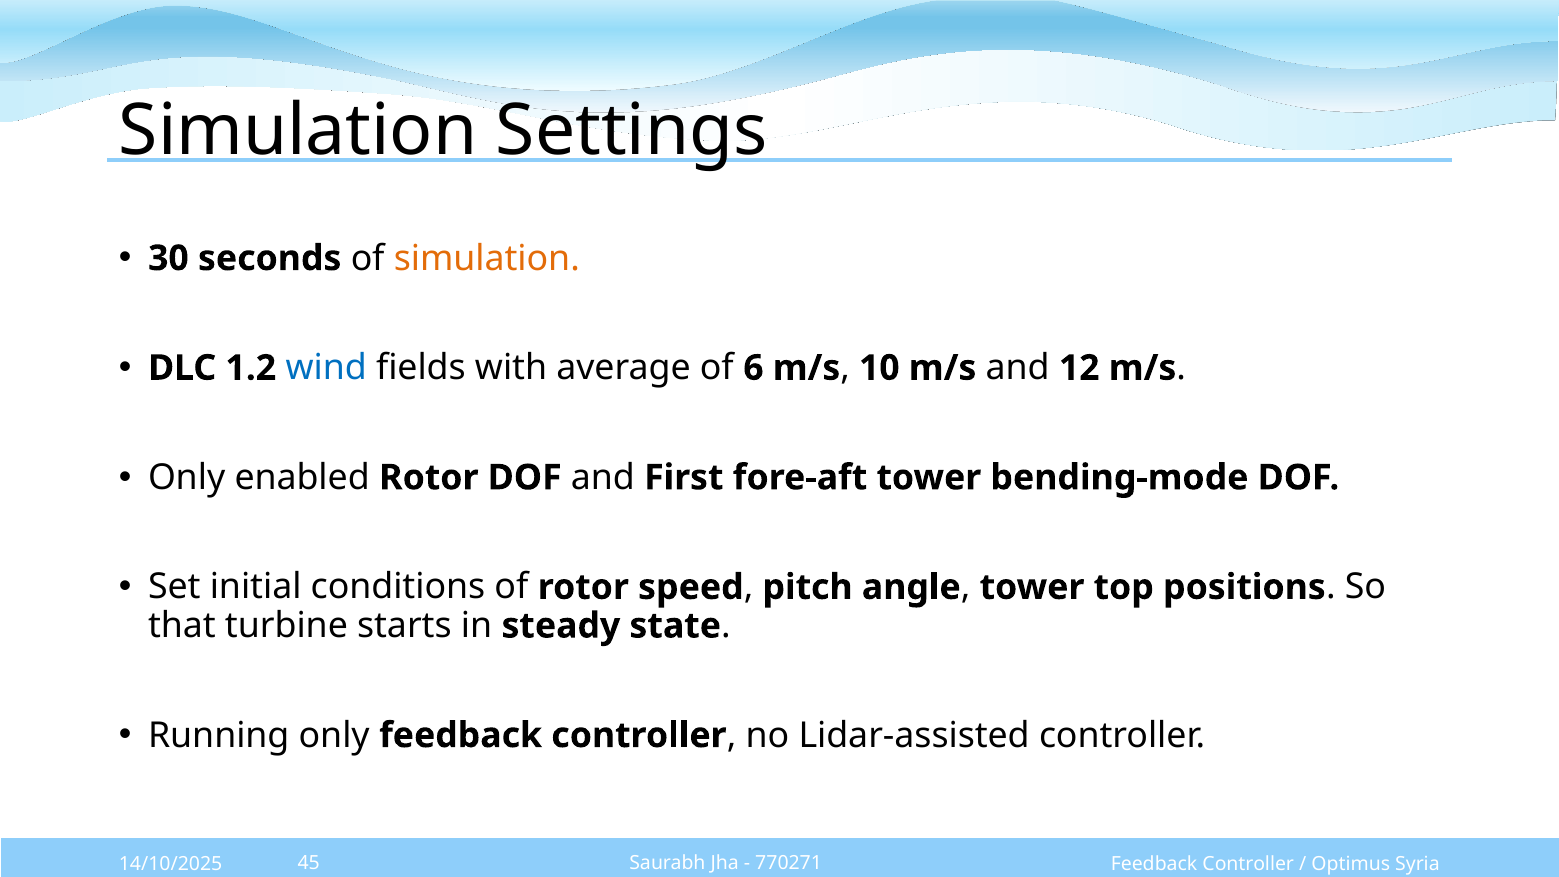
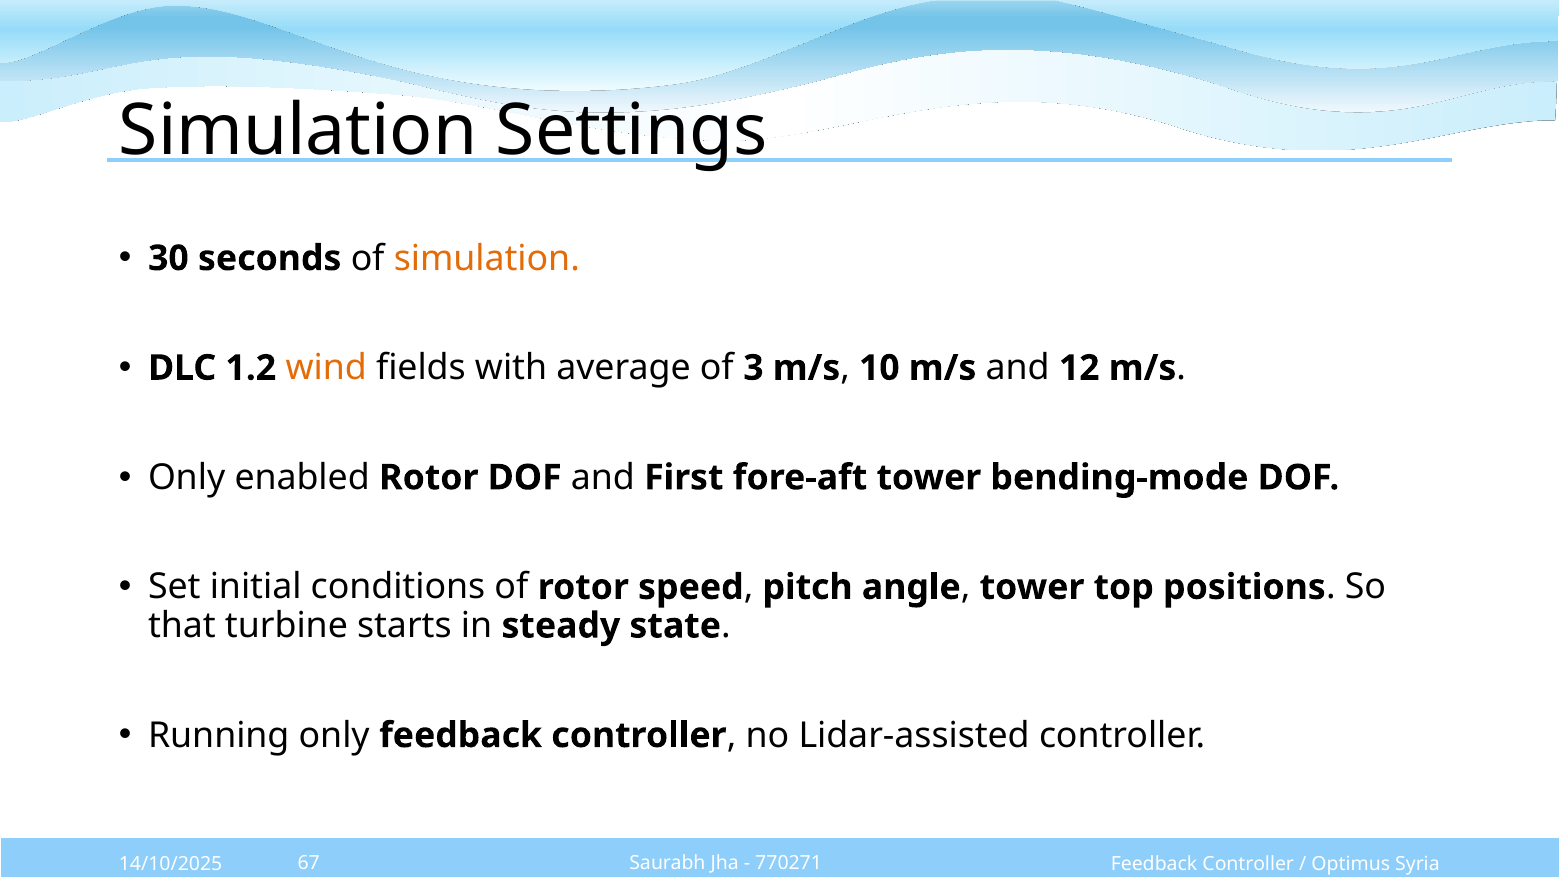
wind colour: blue -> orange (326, 368)
6: 6 -> 3 (753, 368)
45: 45 -> 67 (309, 863)
